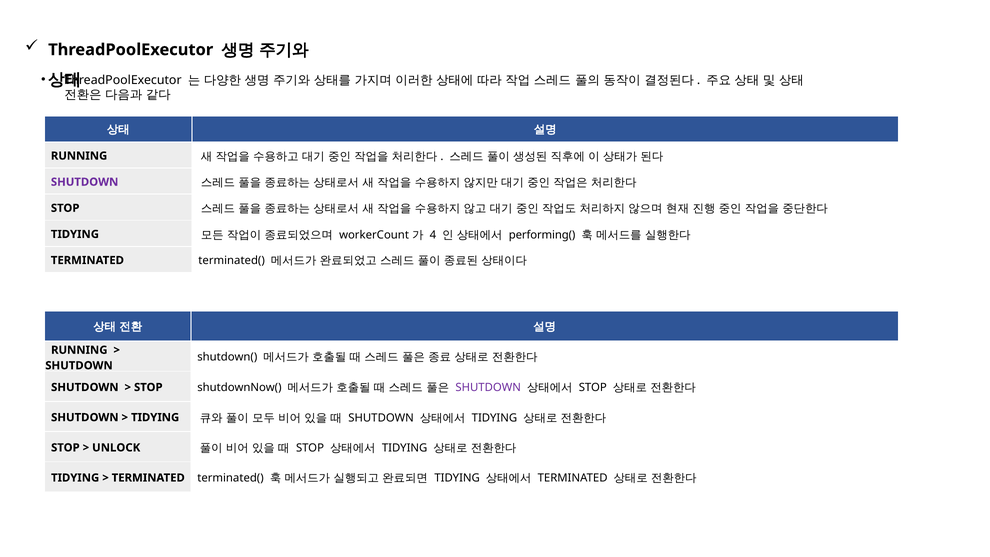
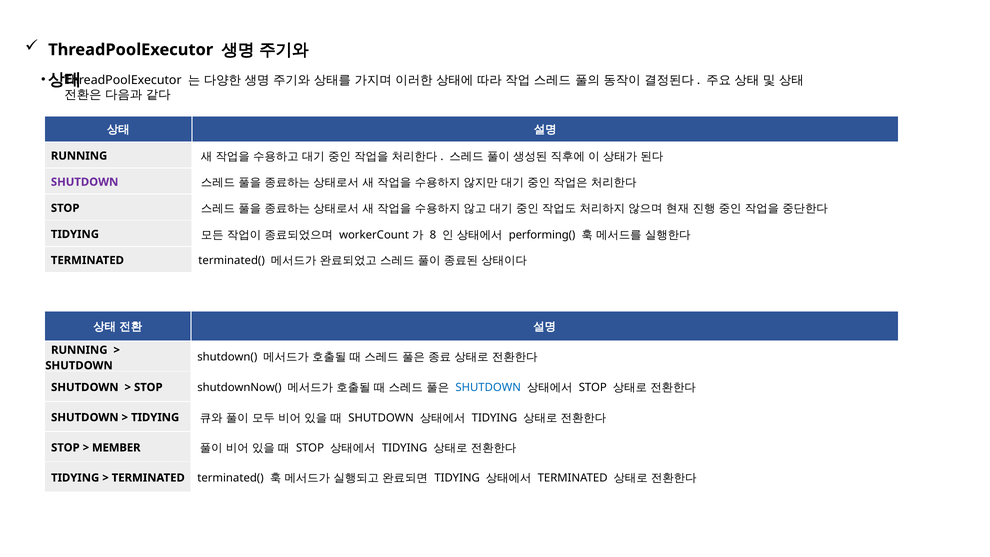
4: 4 -> 8 (433, 235)
SHUTDOWN colour: purple -> blue (488, 387)
UNLOCK: UNLOCK -> MEMBER (116, 448)
